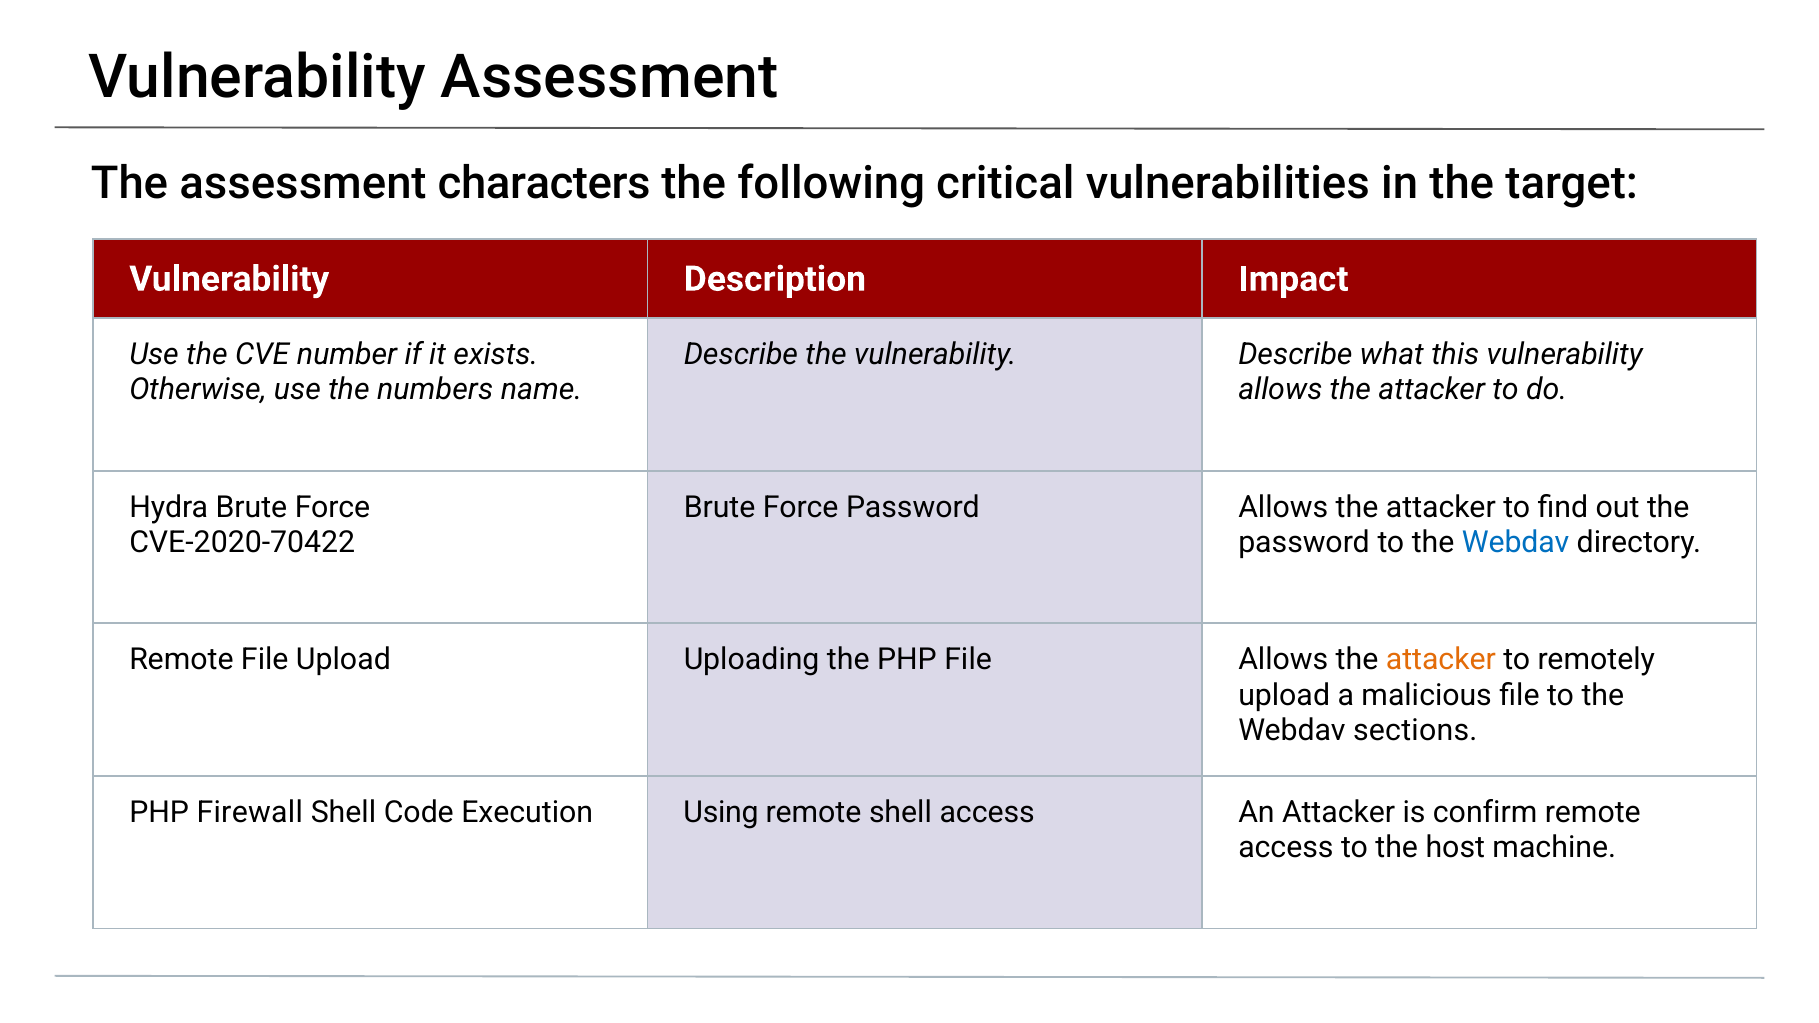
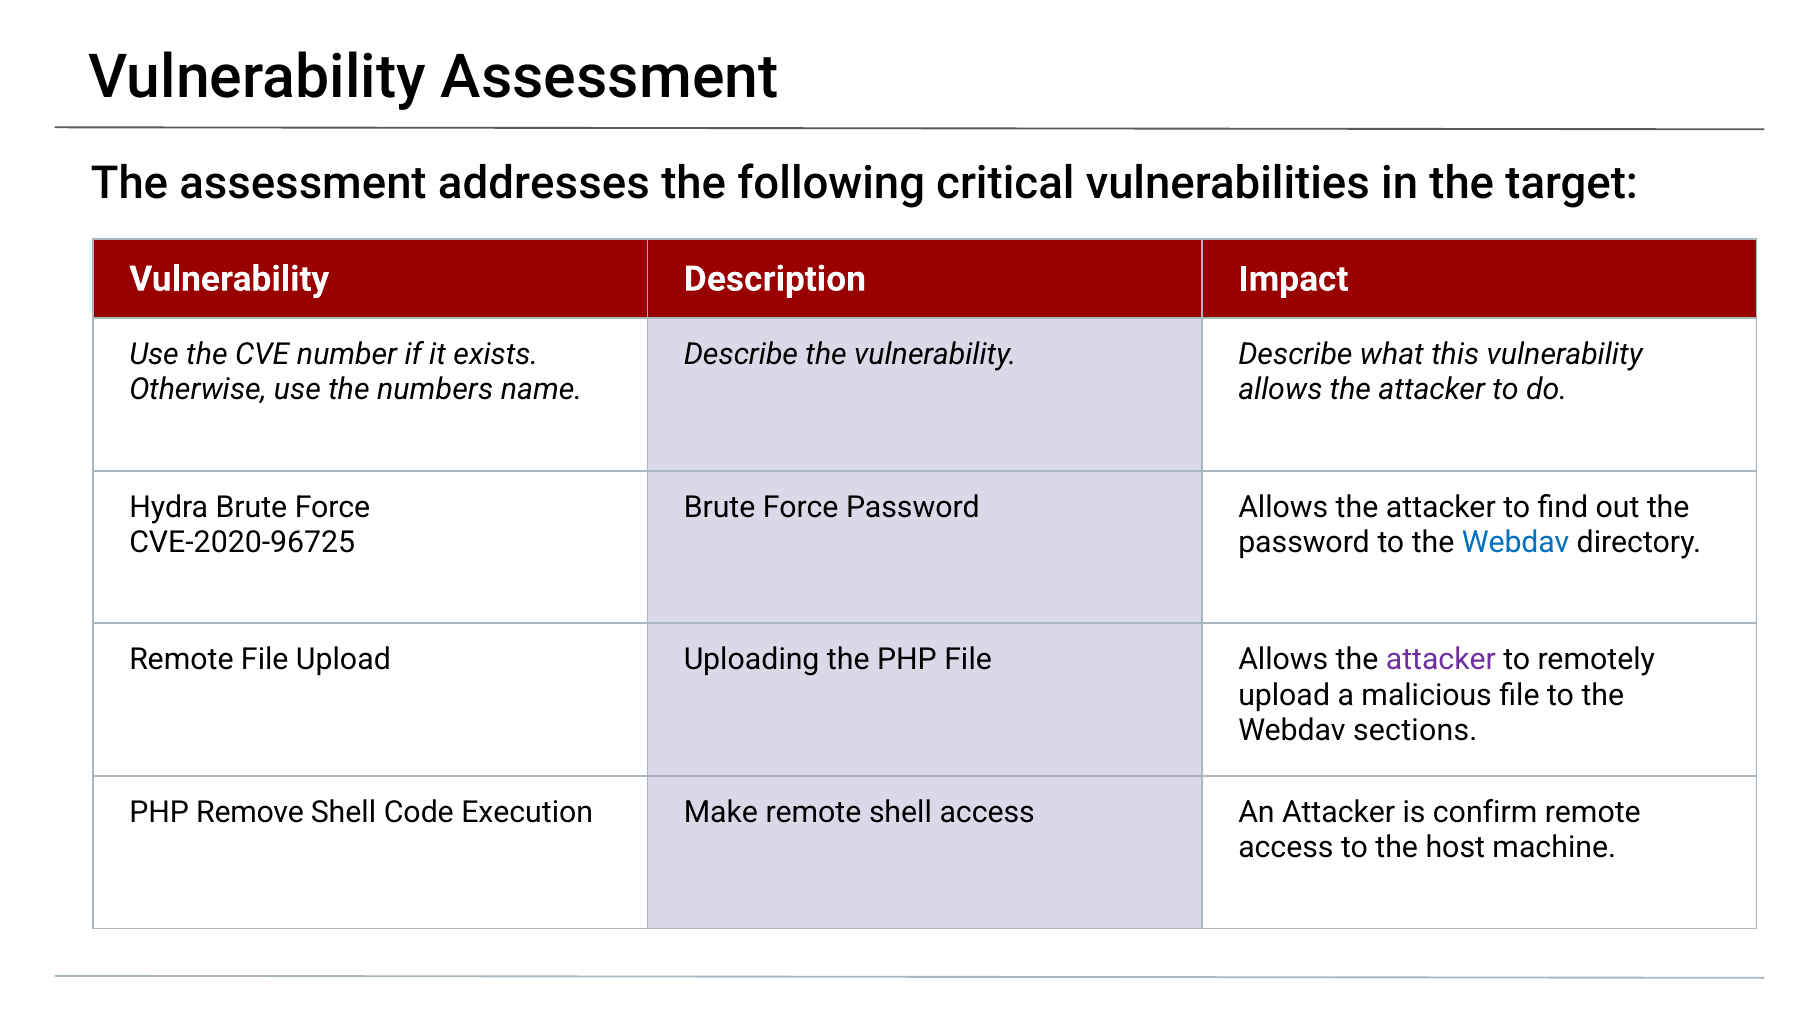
characters: characters -> addresses (544, 183)
CVE-2020-70422: CVE-2020-70422 -> CVE-2020-96725 (242, 543)
attacker colour: orange -> purple (1441, 660)
Firewall: Firewall -> Remove (250, 812)
Using: Using -> Make (721, 812)
